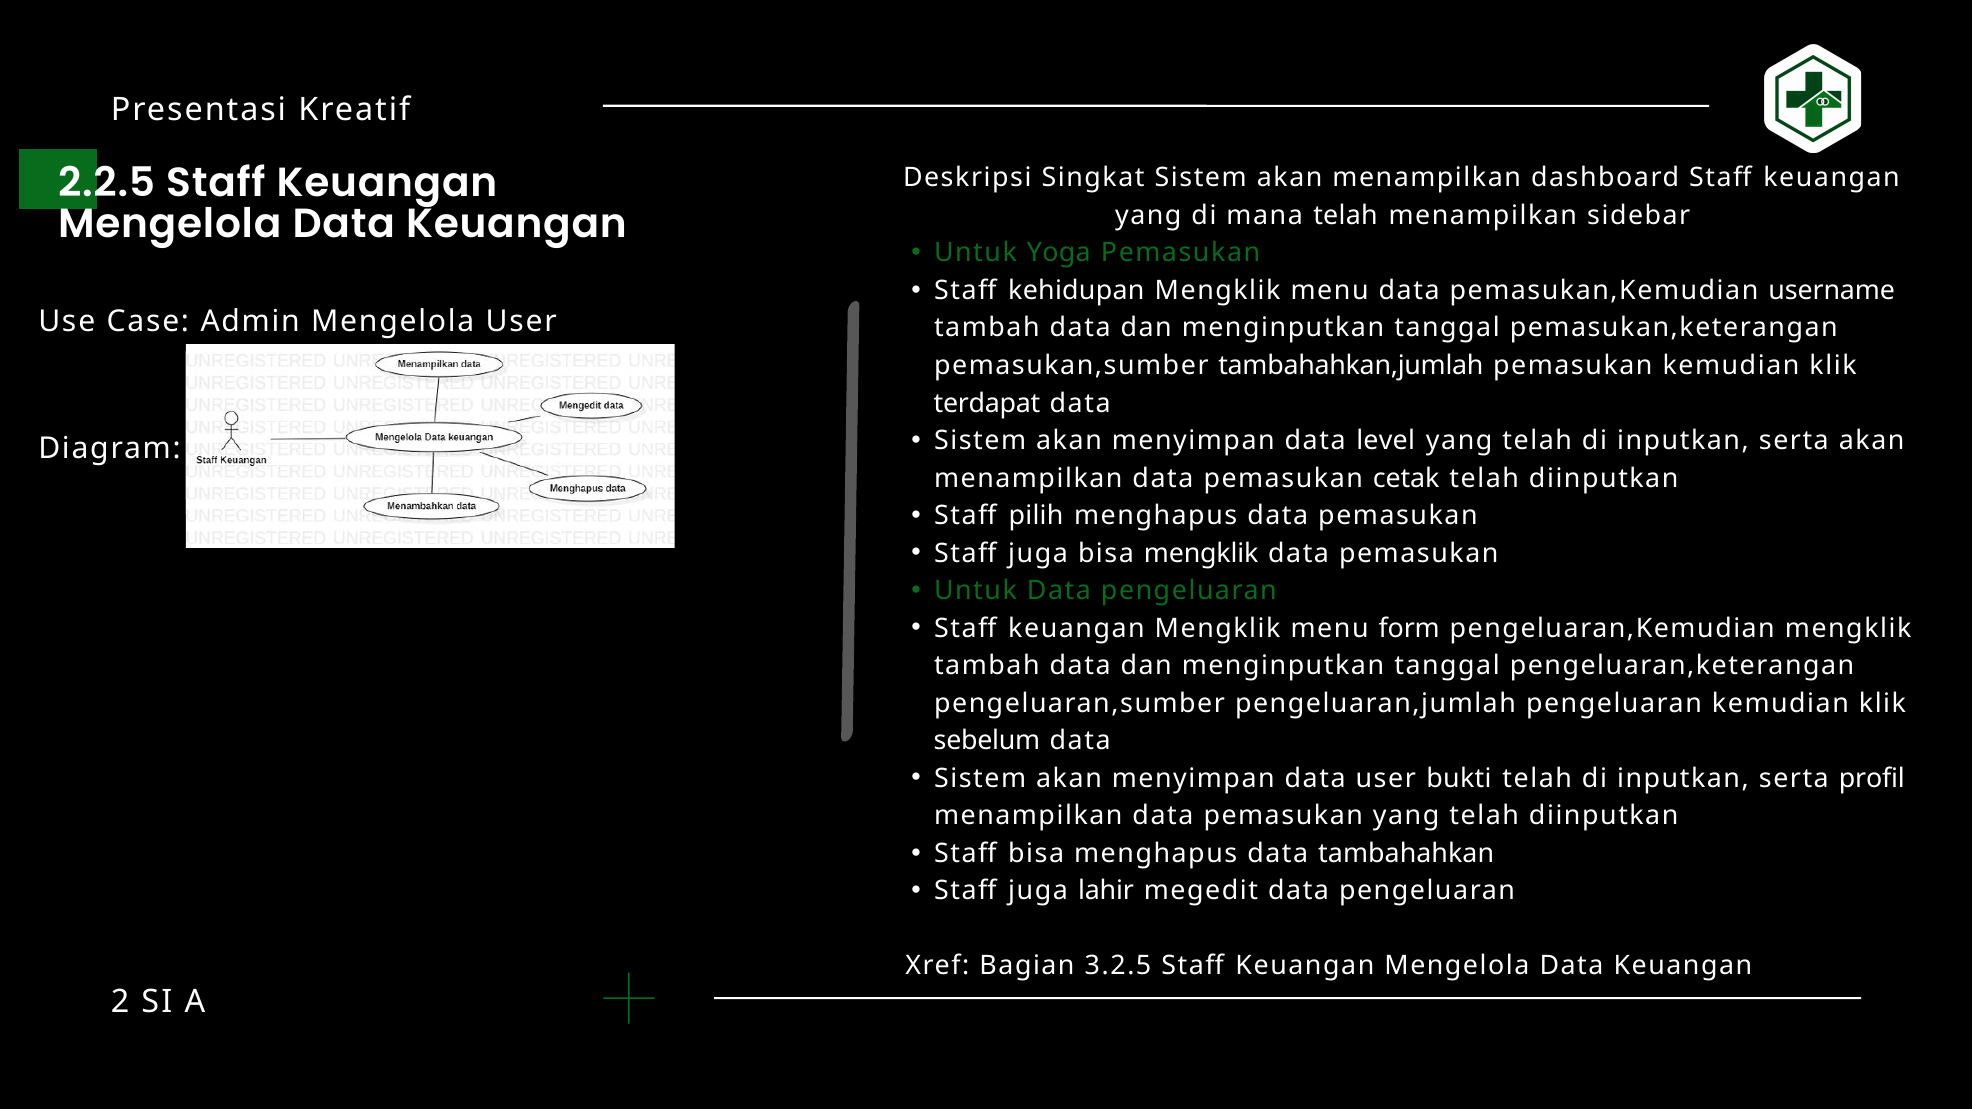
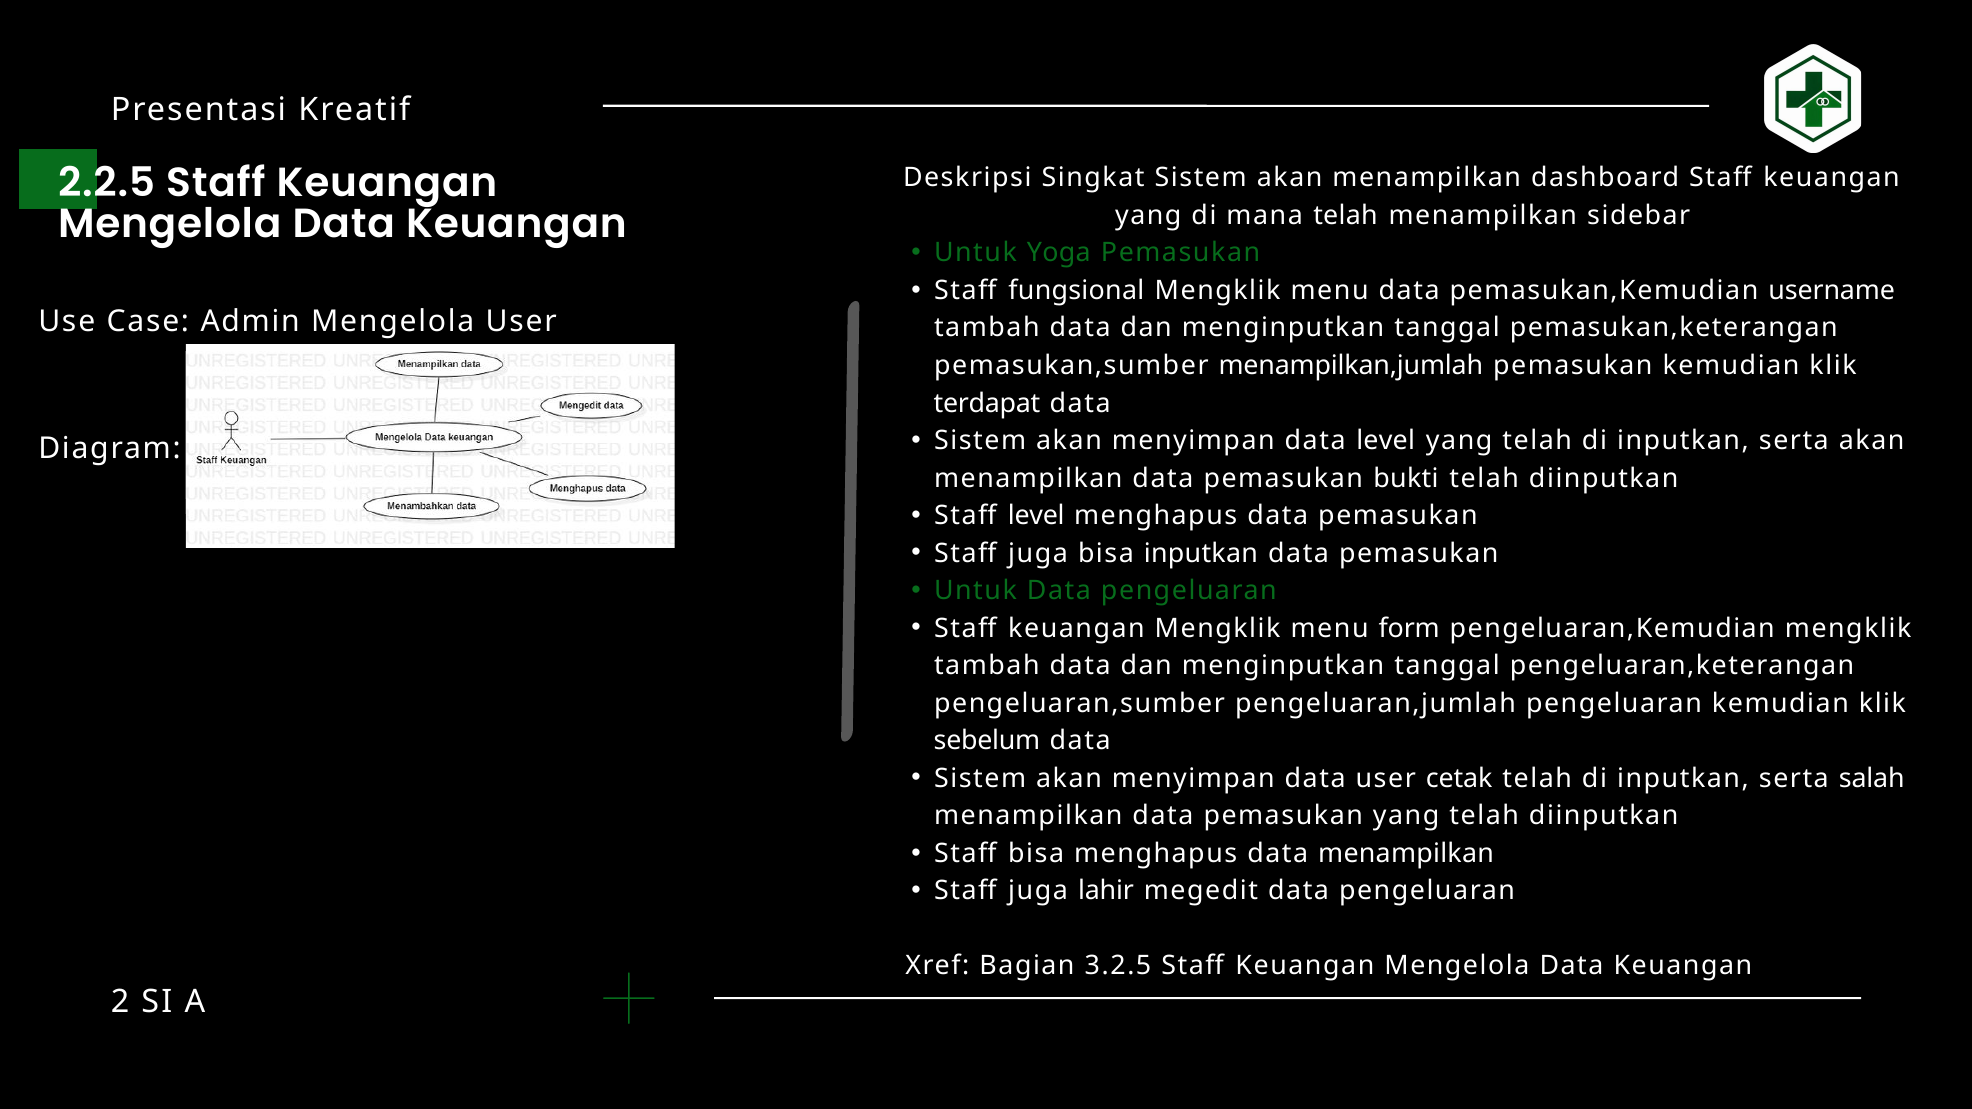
kehidupan: kehidupan -> fungsional (1076, 291)
tambahahkan,jumlah: tambahahkan,jumlah -> menampilkan,jumlah (1351, 366)
cetak: cetak -> bukti (1406, 478)
Staff pilih: pilih -> level (1036, 516)
bisa mengklik: mengklik -> inputkan (1201, 553)
bukti: bukti -> cetak (1459, 779)
profil: profil -> salah (1872, 779)
data tambahahkan: tambahahkan -> menampilkan (1406, 854)
